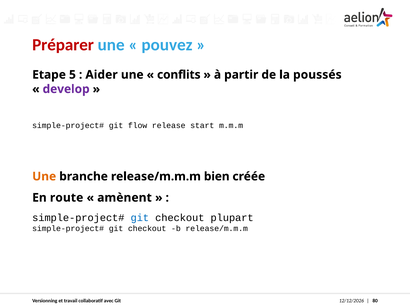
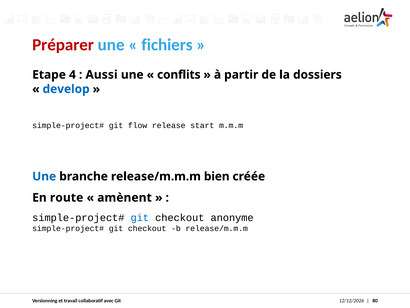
pouvez: pouvez -> fichiers (167, 45)
5: 5 -> 4 (72, 75)
Aider: Aider -> Aussi (102, 75)
poussés: poussés -> dossiers (317, 75)
develop colour: purple -> blue (66, 89)
Une colour: orange -> blue (44, 176)
plupart: plupart -> anonyme (232, 217)
